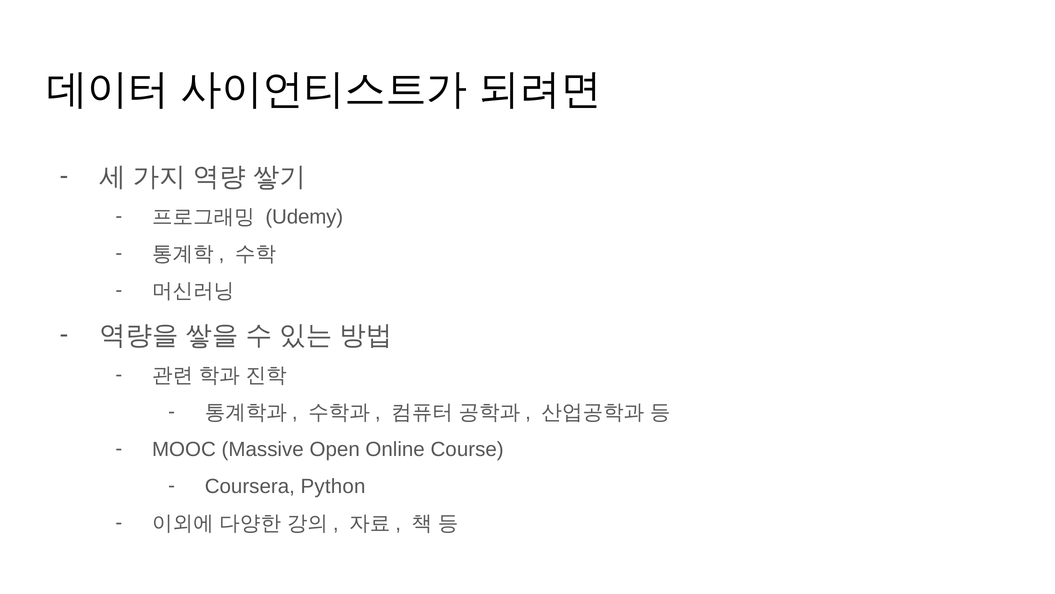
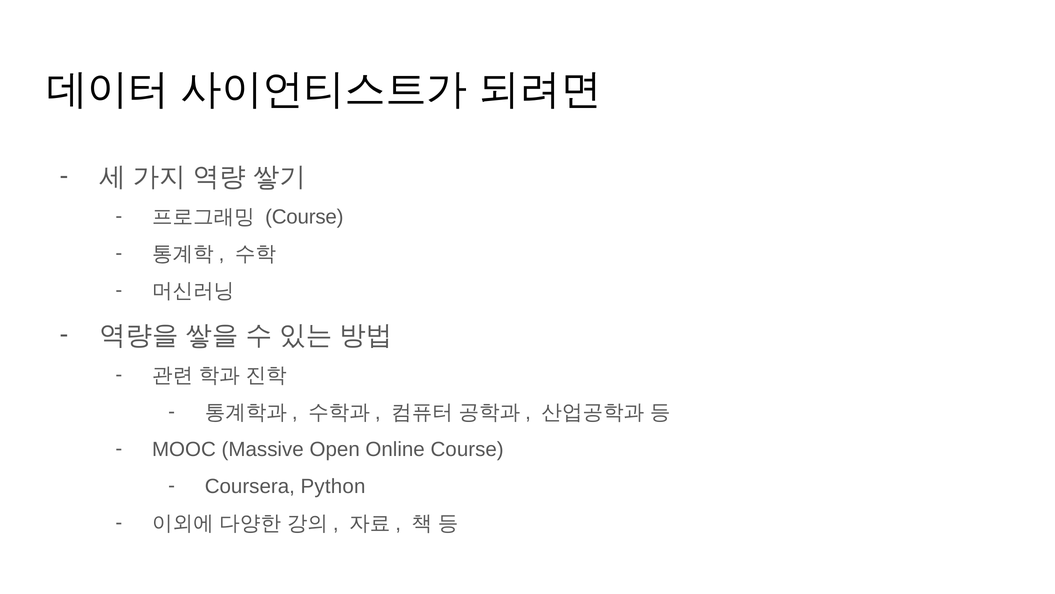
Udemy: Udemy -> Course (304, 217)
